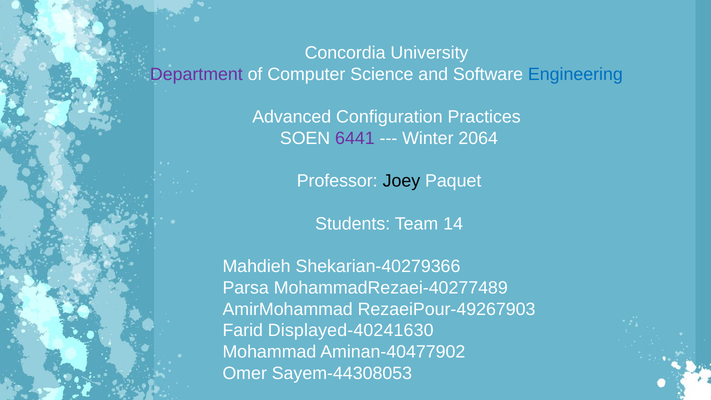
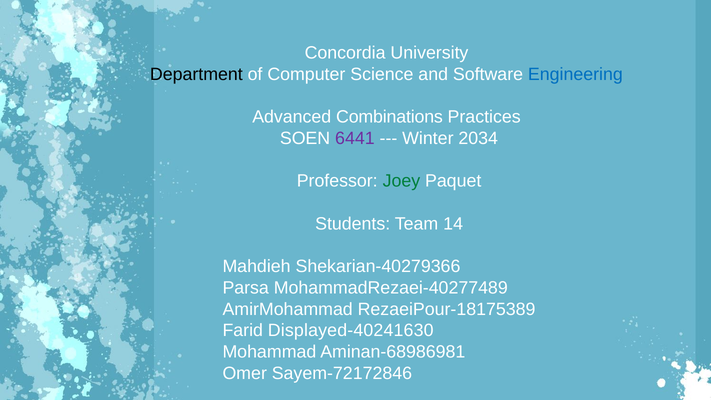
Department colour: purple -> black (196, 74)
Configuration: Configuration -> Combinations (389, 117)
2064: 2064 -> 2034 (478, 138)
Joey colour: black -> green (401, 181)
RezaeiPour-49267903: RezaeiPour-49267903 -> RezaeiPour-18175389 (447, 309)
Aminan-40477902: Aminan-40477902 -> Aminan-68986981 (393, 352)
Sayem-44308053: Sayem-44308053 -> Sayem-72172846 (342, 373)
